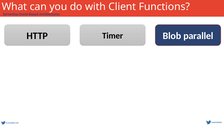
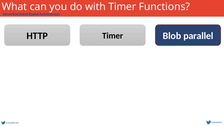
with Client: Client -> Timer (122, 7)
